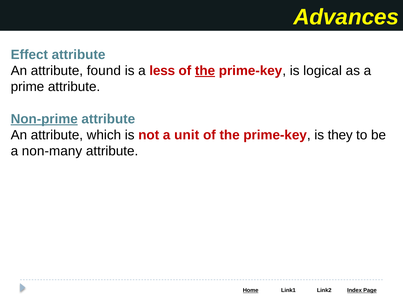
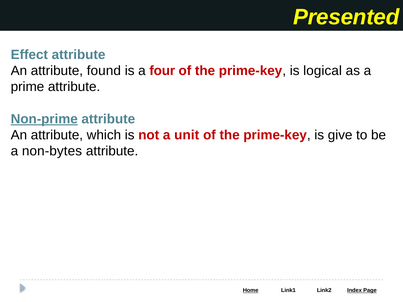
Advances: Advances -> Presented (346, 17)
less: less -> four (162, 71)
the underline: present -> none (205, 71)
they: they -> give (340, 135)
non-many: non-many -> non-bytes (52, 151)
